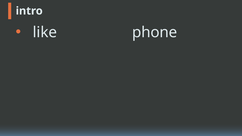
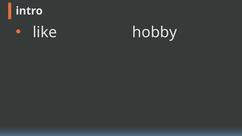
phone: phone -> hobby (155, 32)
